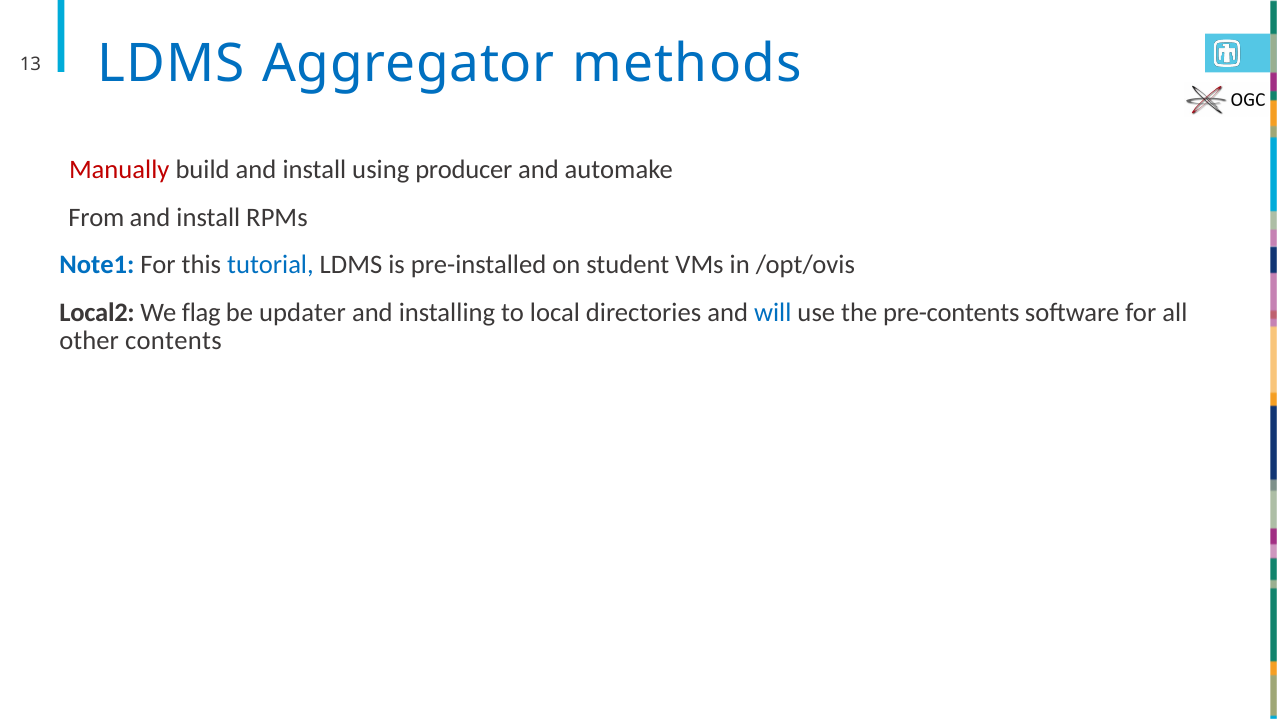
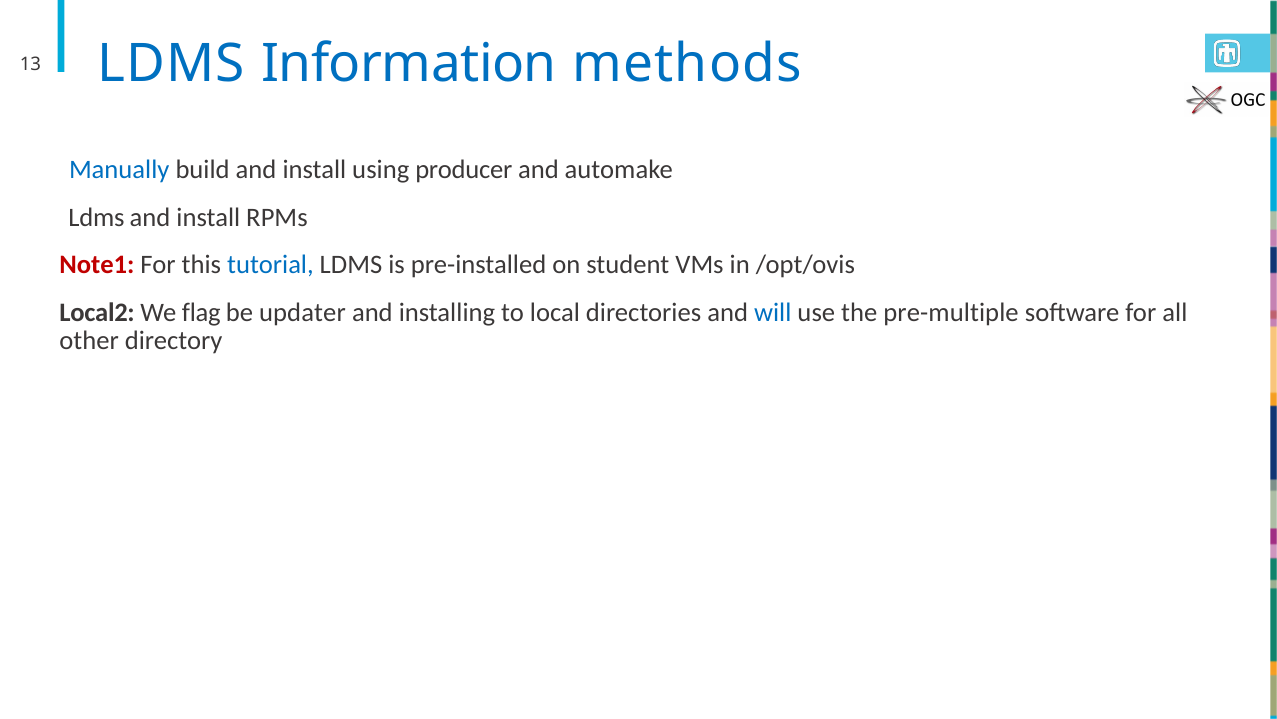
Aggregator: Aggregator -> Information (409, 64)
Manually colour: red -> blue (119, 170)
From: From -> Ldms (96, 217)
Note1 colour: blue -> red (97, 265)
pre-contents: pre-contents -> pre-multiple (951, 312)
contents: contents -> directory (174, 341)
